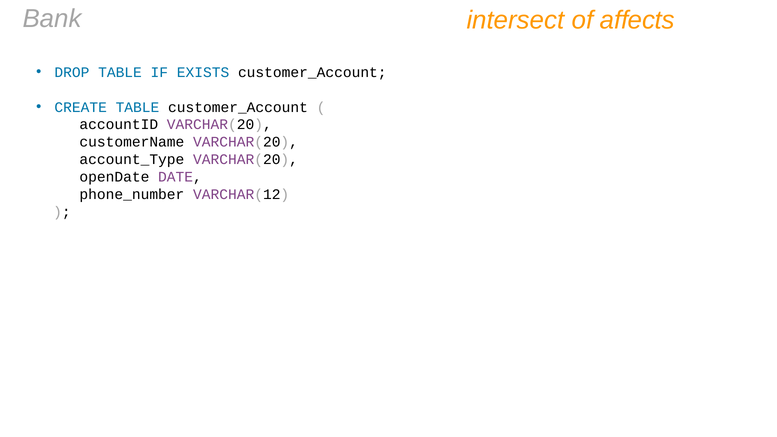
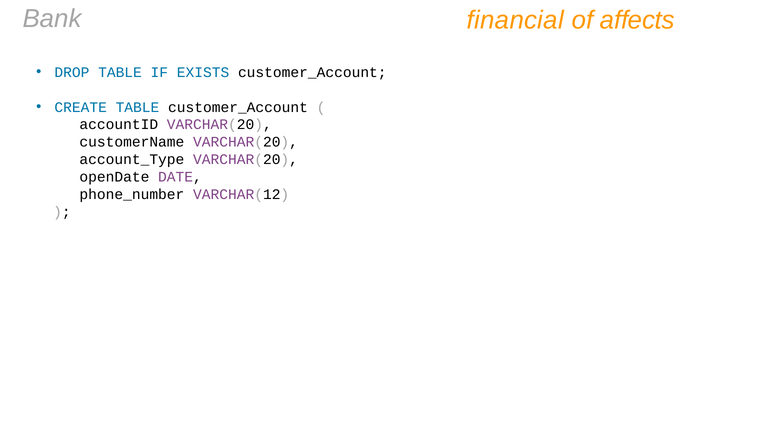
intersect: intersect -> financial (515, 20)
